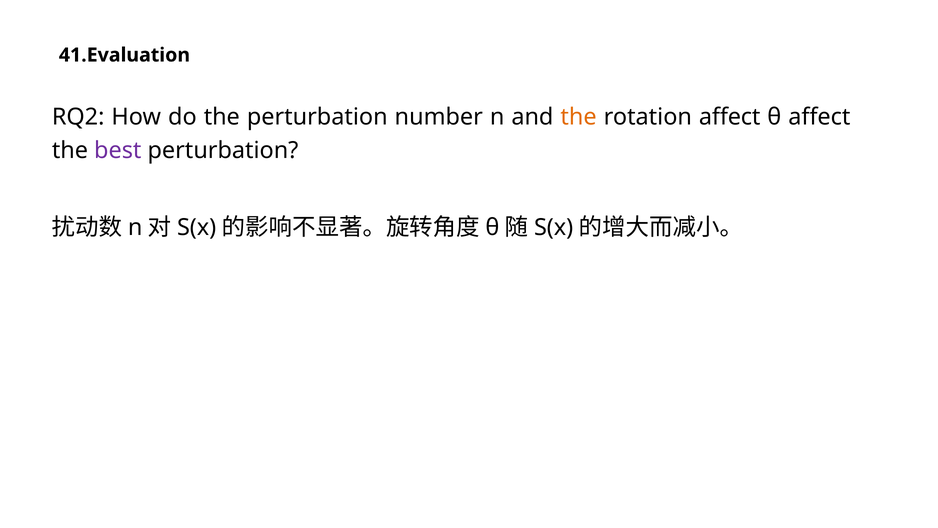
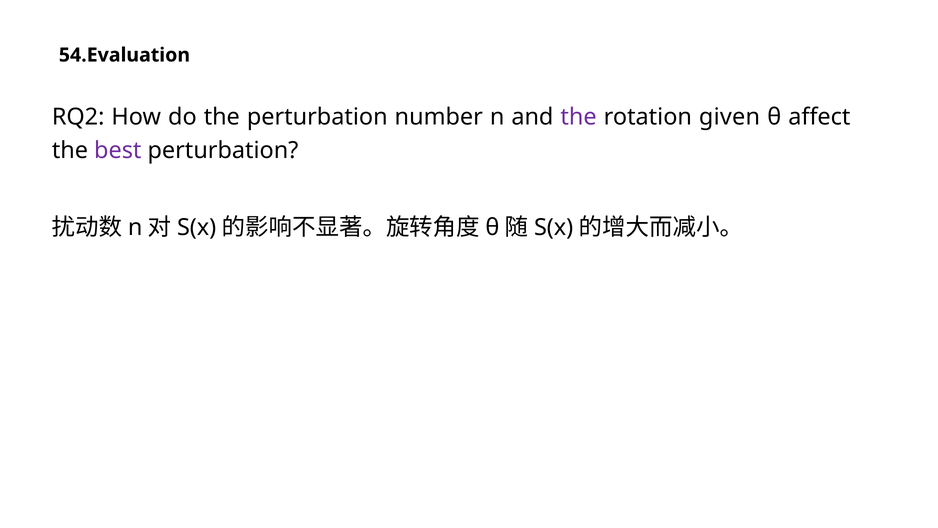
41.Evaluation: 41.Evaluation -> 54.Evaluation (124, 55)
the colour: orange -> purple (579, 117)
rotation affect: affect -> given (730, 117)
